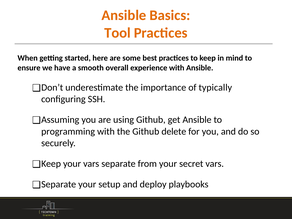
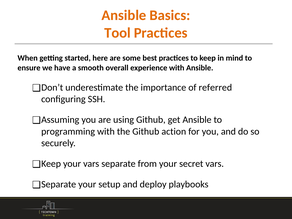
typically: typically -> referred (215, 87)
delete: delete -> action (174, 131)
